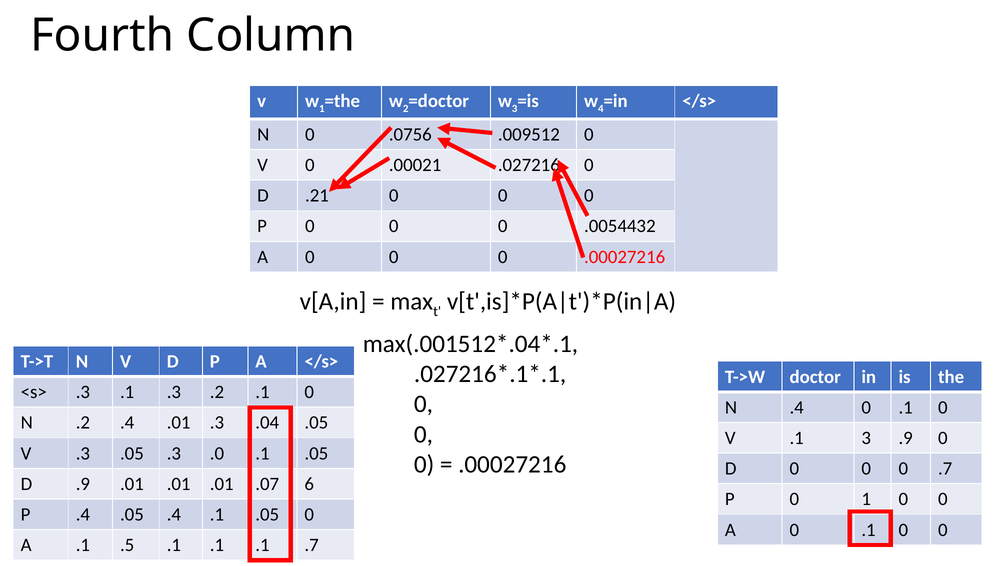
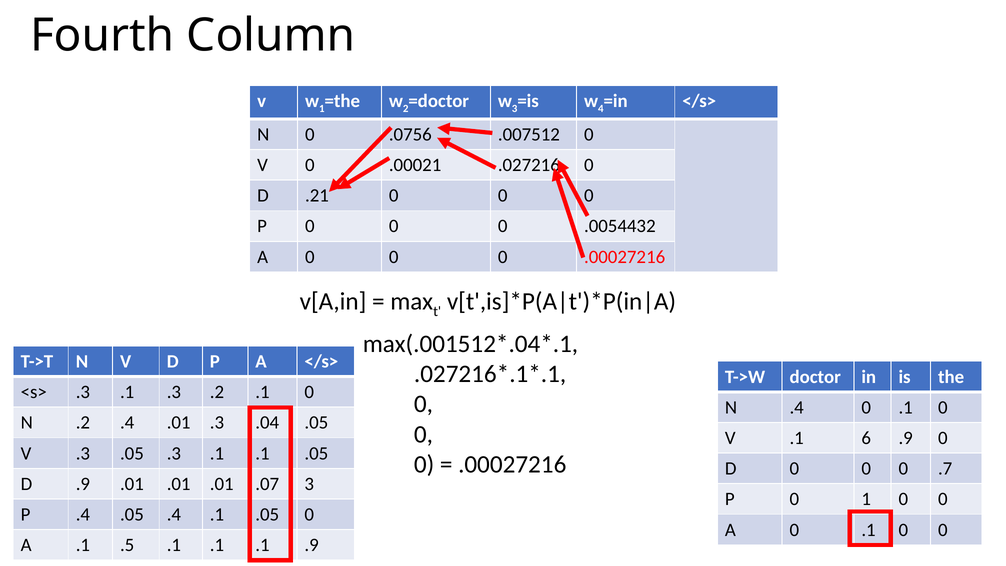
.009512: .009512 -> .007512 (529, 134)
.1 3: 3 -> 6 (866, 438)
.05 .3 .0: .0 -> .1 (217, 453)
.07 6: 6 -> 3 (309, 484)
.1 .7: .7 -> .9 (312, 545)
